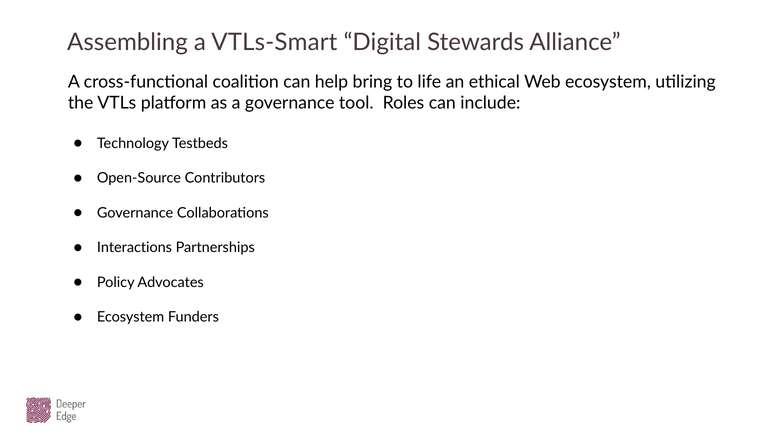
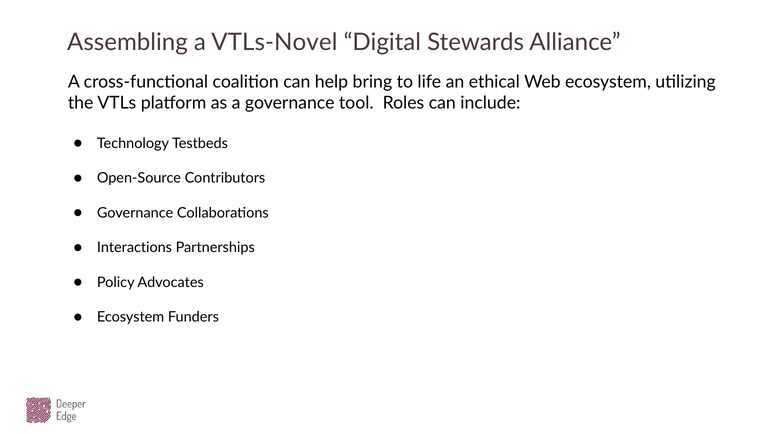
VTLs-Smart: VTLs-Smart -> VTLs-Novel (274, 42)
